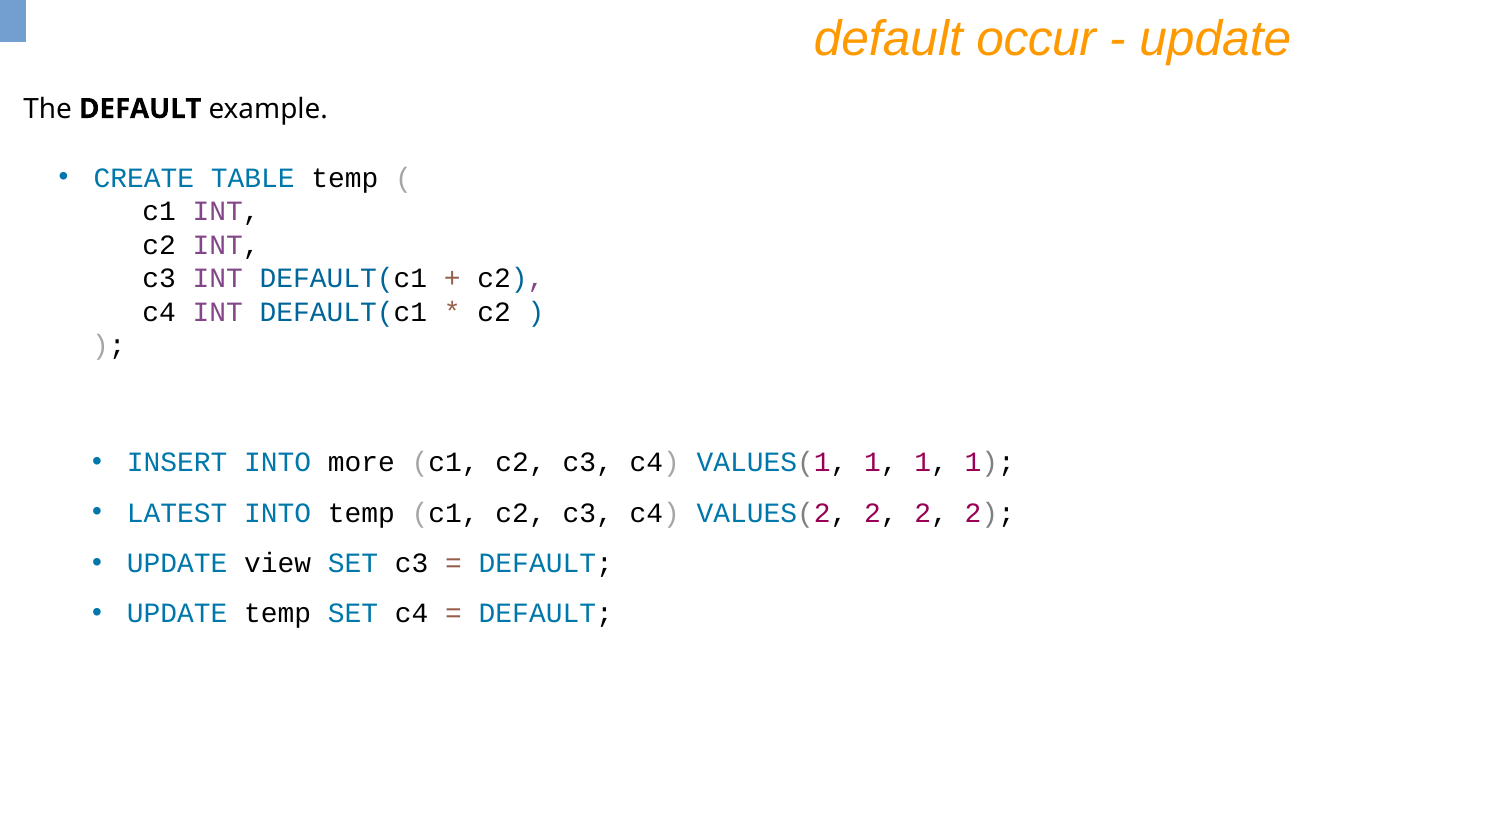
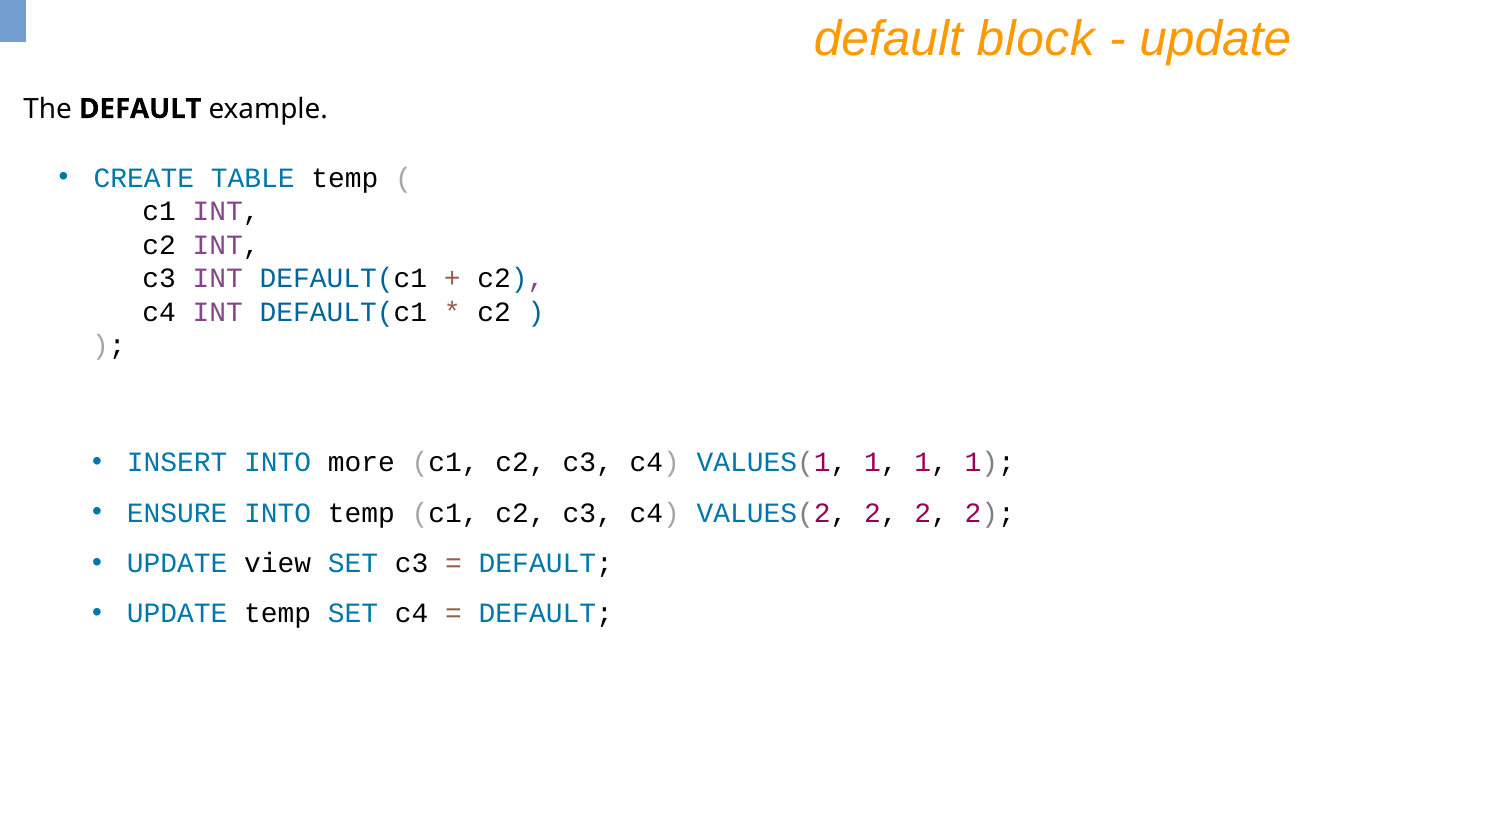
occur: occur -> block (1036, 39)
LATEST: LATEST -> ENSURE (177, 513)
